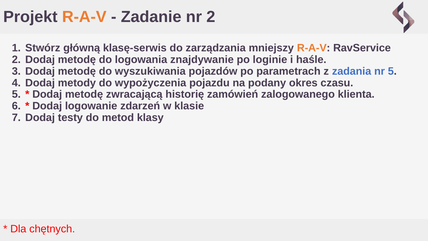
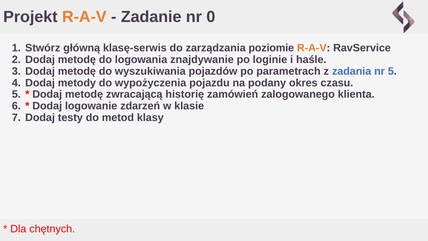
nr 2: 2 -> 0 (211, 17)
mniejszy: mniejszy -> poziomie (271, 48)
